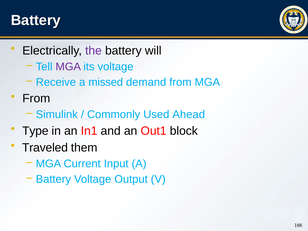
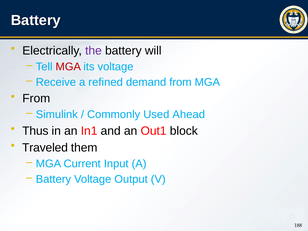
MGA colour: purple -> red (68, 67)
missed: missed -> refined (106, 82)
Type: Type -> Thus (35, 131)
